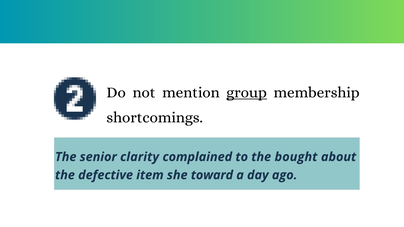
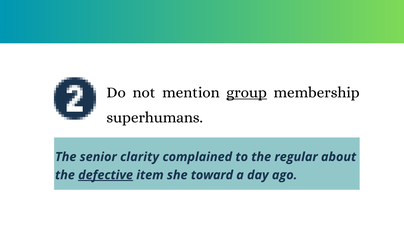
shortcomings: shortcomings -> superhumans (155, 118)
bought: bought -> regular (296, 157)
defective underline: none -> present (106, 175)
